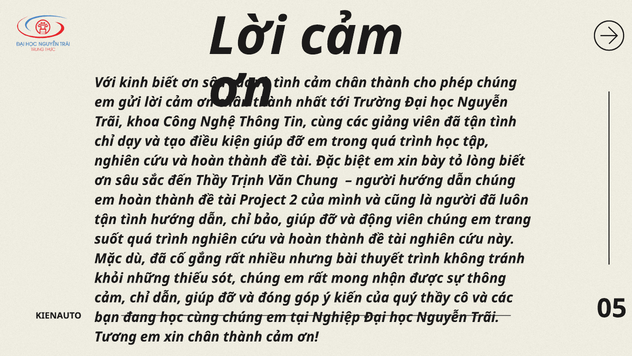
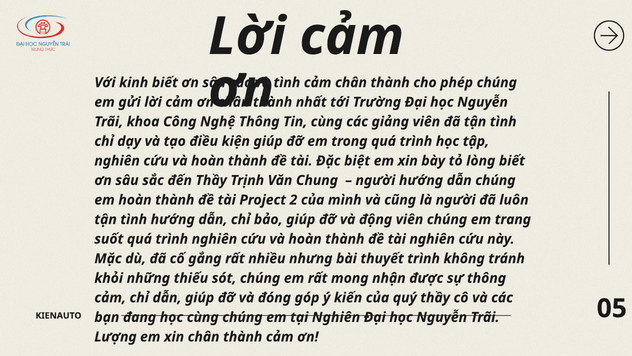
tại Nghiệp: Nghiệp -> Nghiên (336, 317)
Tương: Tương -> Lượng (115, 336)
